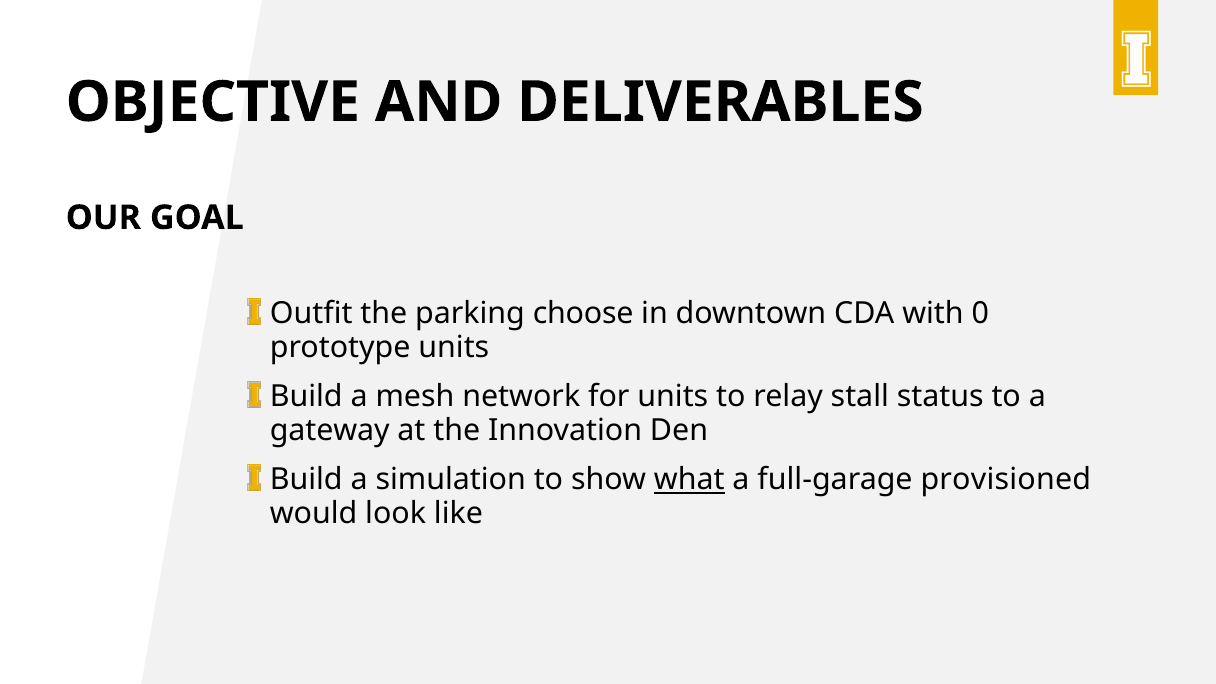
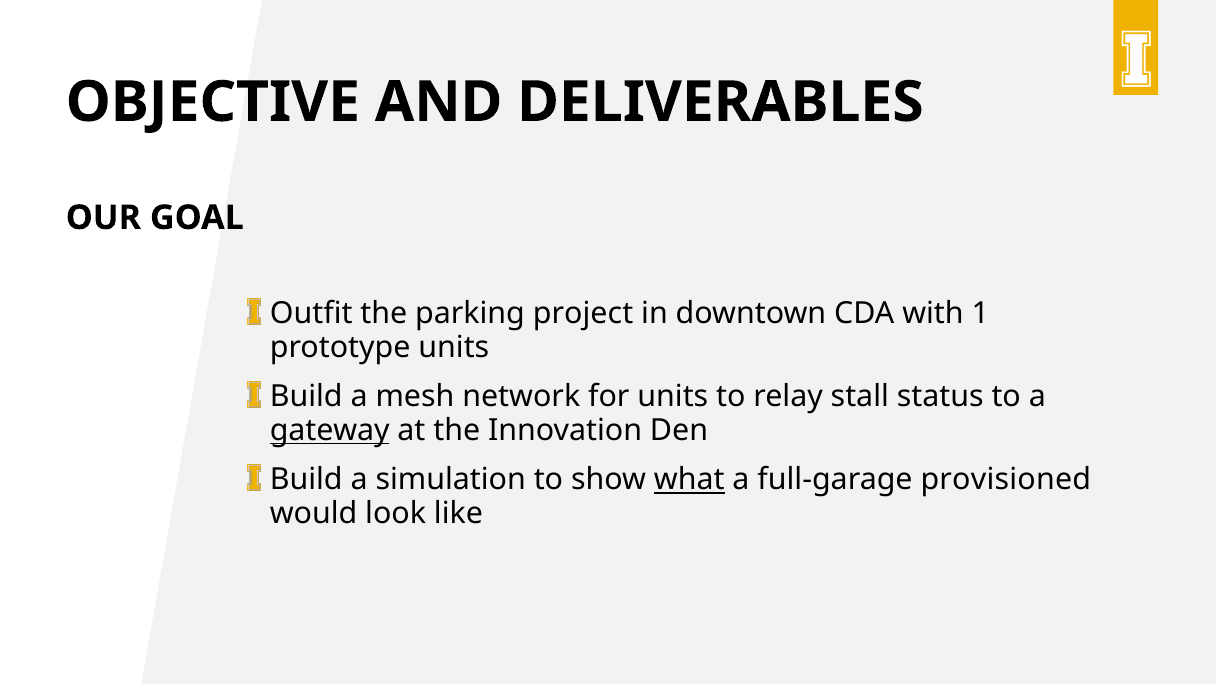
choose: choose -> project (583, 314)
0: 0 -> 1 (980, 314)
gateway underline: none -> present (330, 430)
